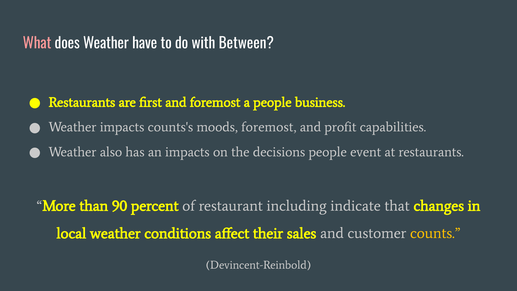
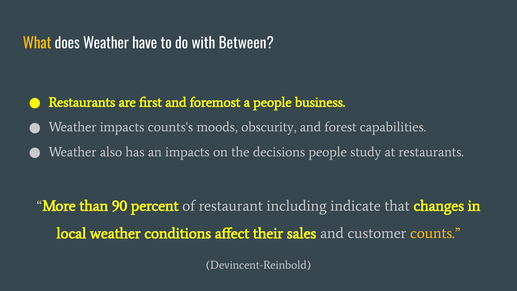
What colour: pink -> yellow (37, 43)
moods foremost: foremost -> obscurity (269, 127)
profit: profit -> forest (340, 127)
event: event -> study (366, 152)
